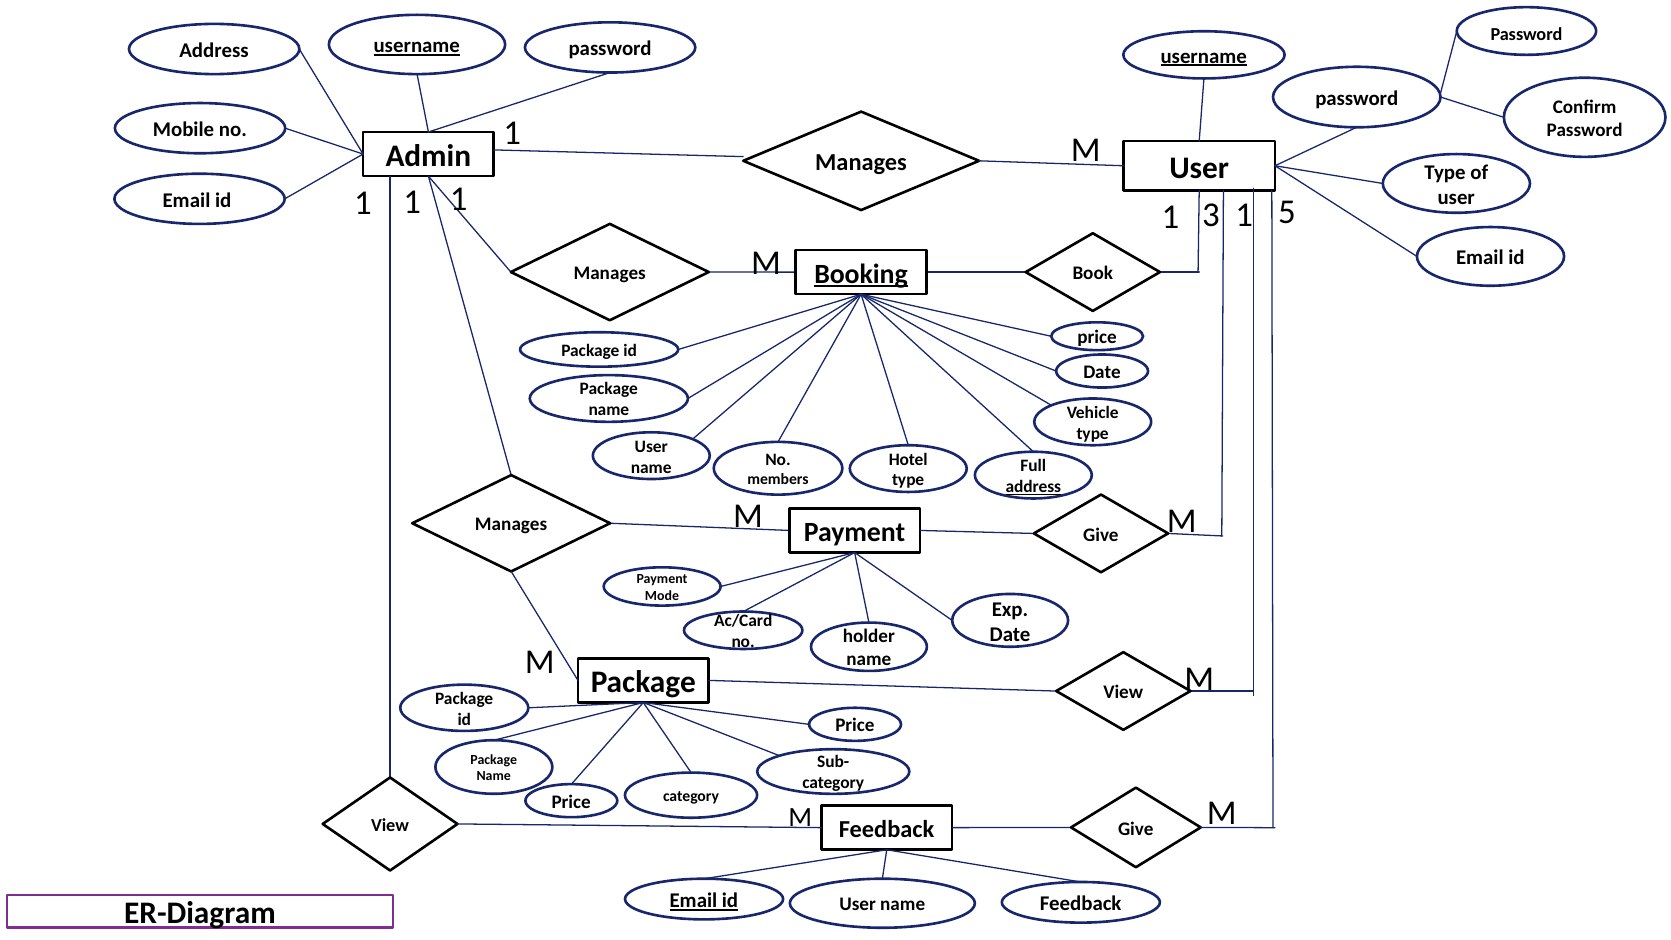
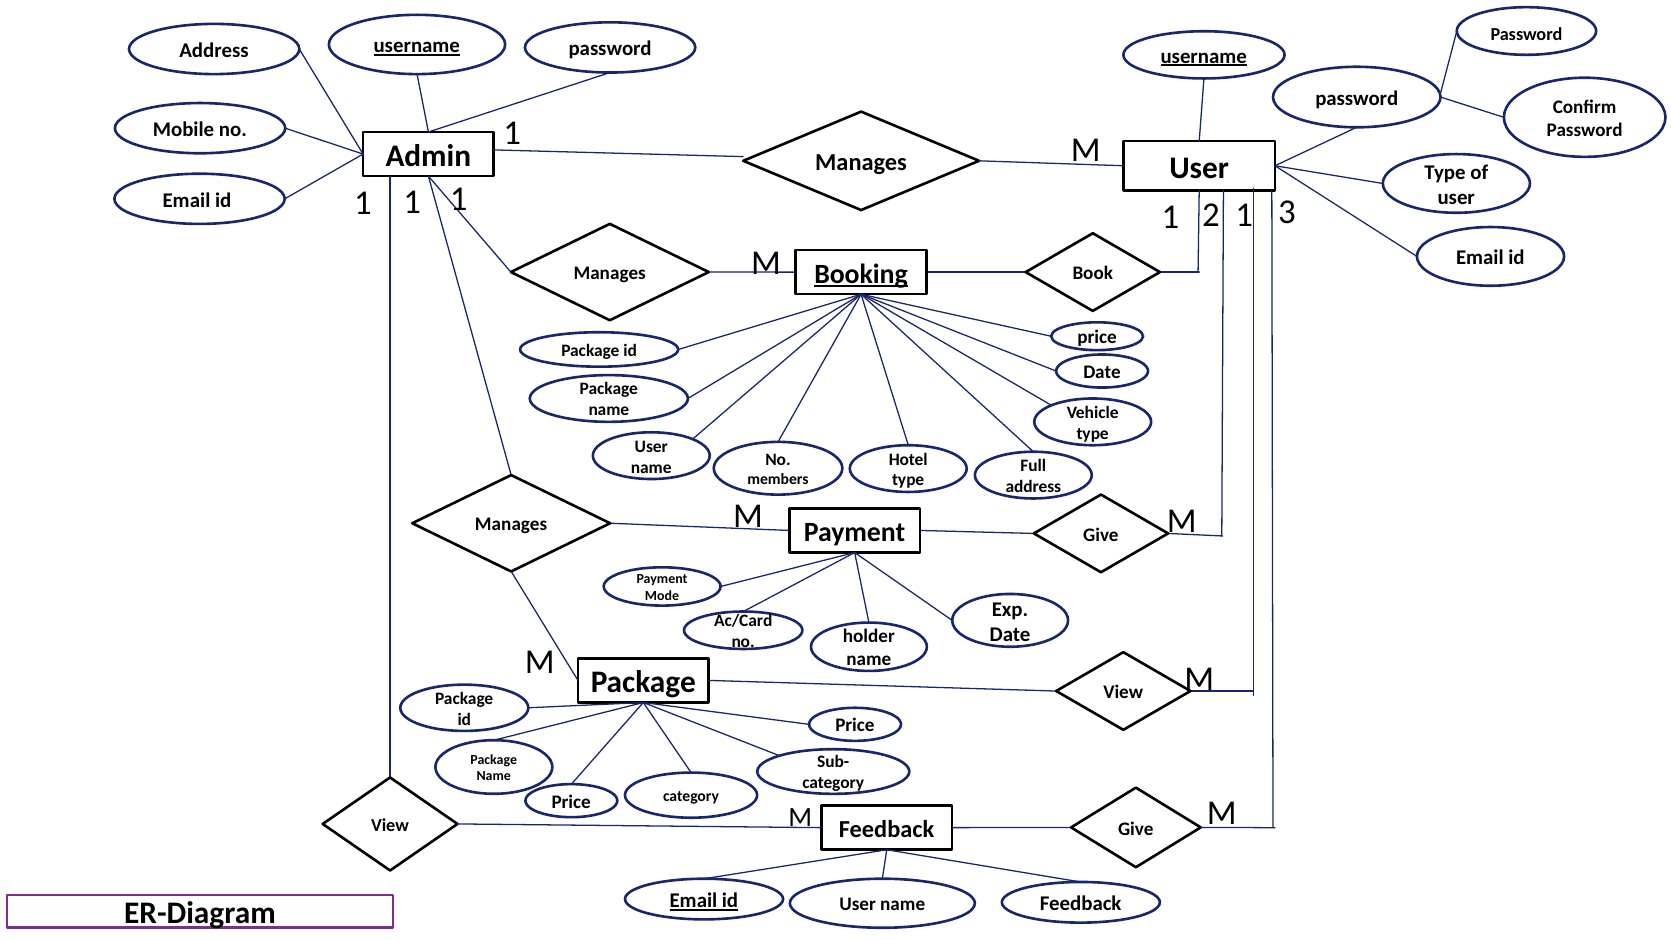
5: 5 -> 3 (1287, 212)
3: 3 -> 2 (1211, 215)
address underline: present -> none (1033, 487)
